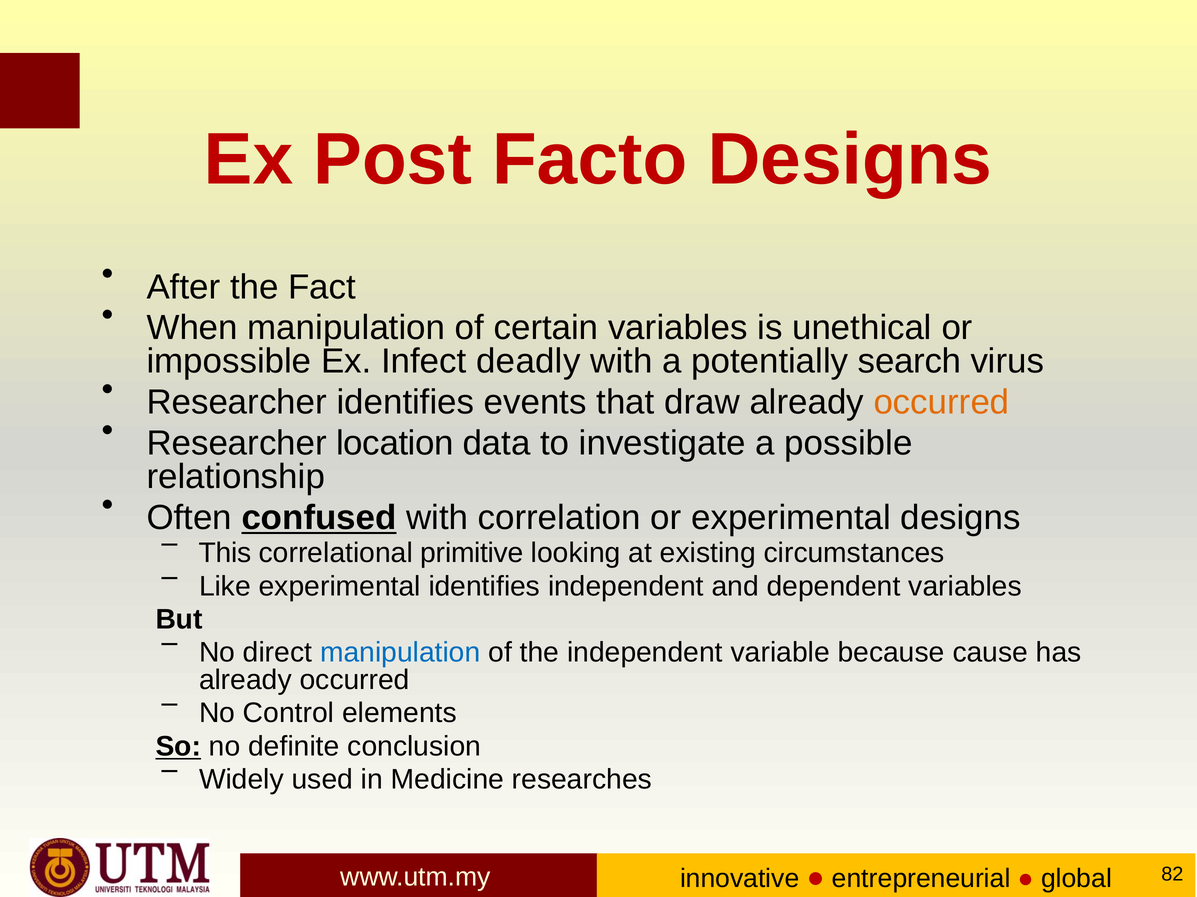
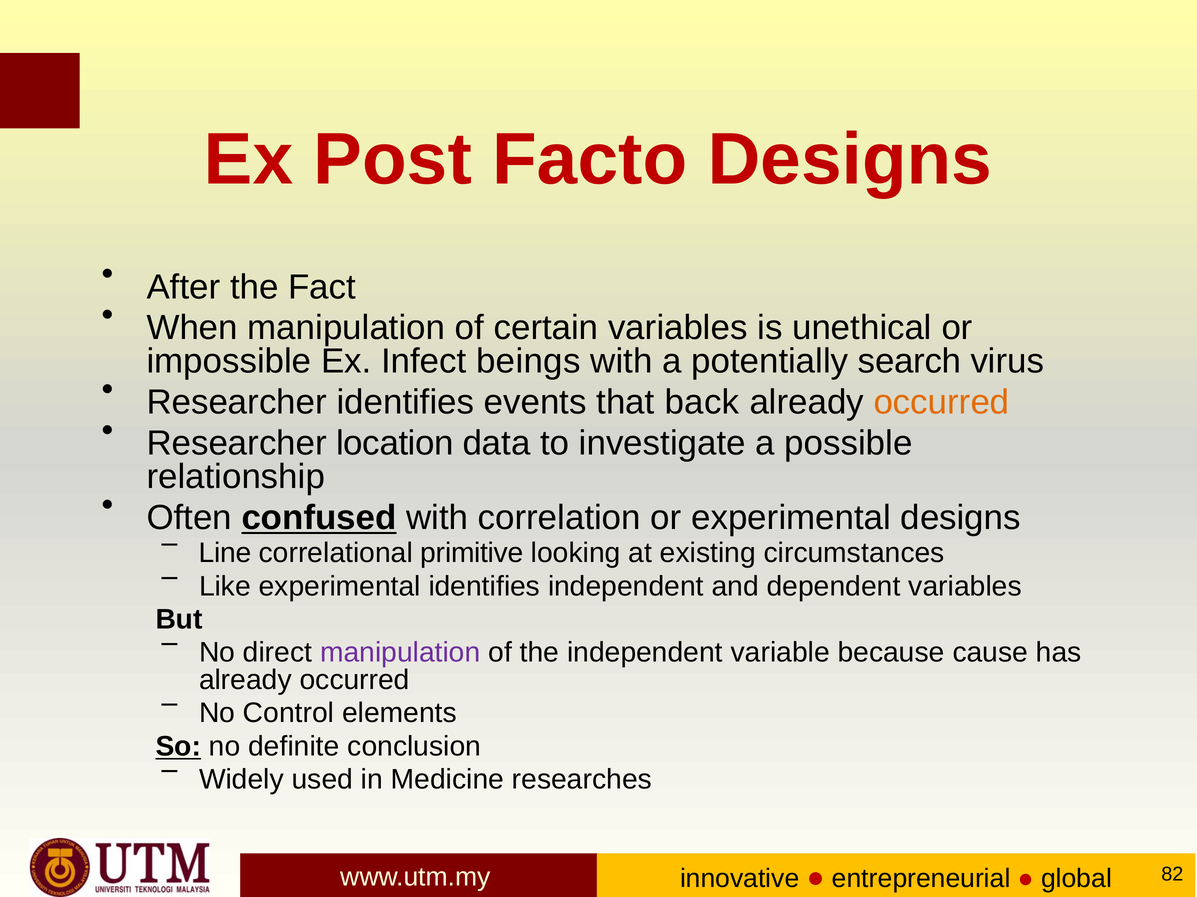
deadly: deadly -> beings (528, 362)
draw: draw -> back (702, 403)
This: This -> Line (225, 554)
manipulation colour: blue -> purple (400, 653)
